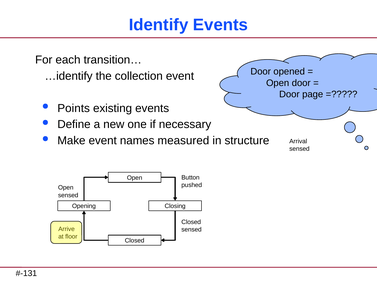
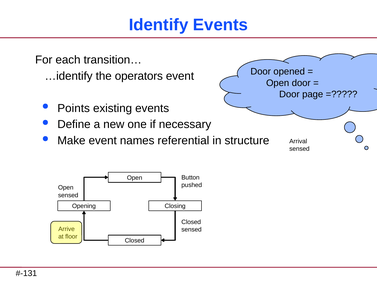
collection: collection -> operators (139, 76)
measured: measured -> referential (183, 140)
